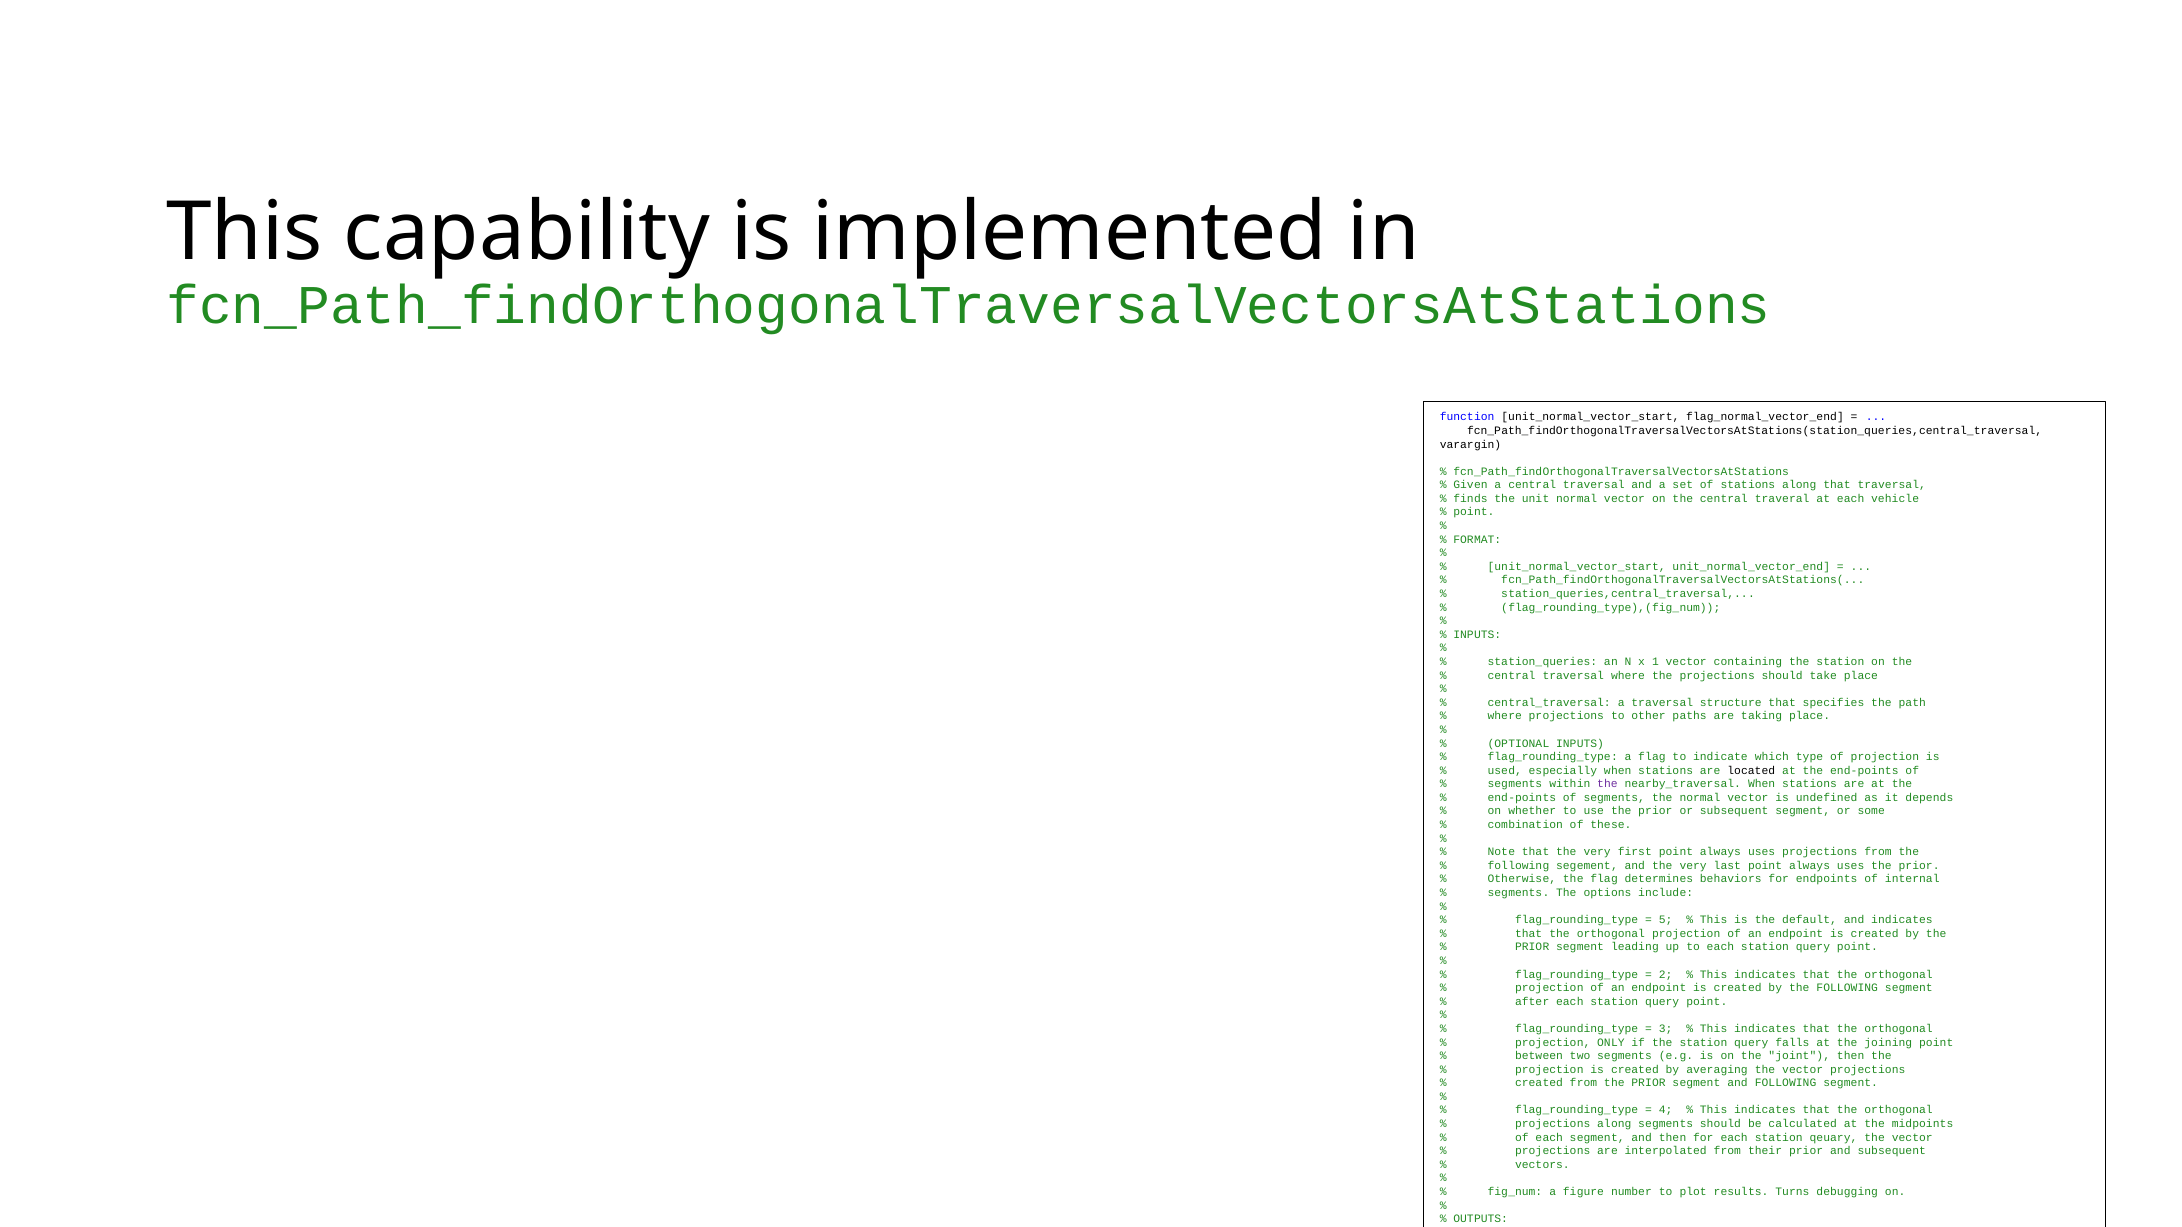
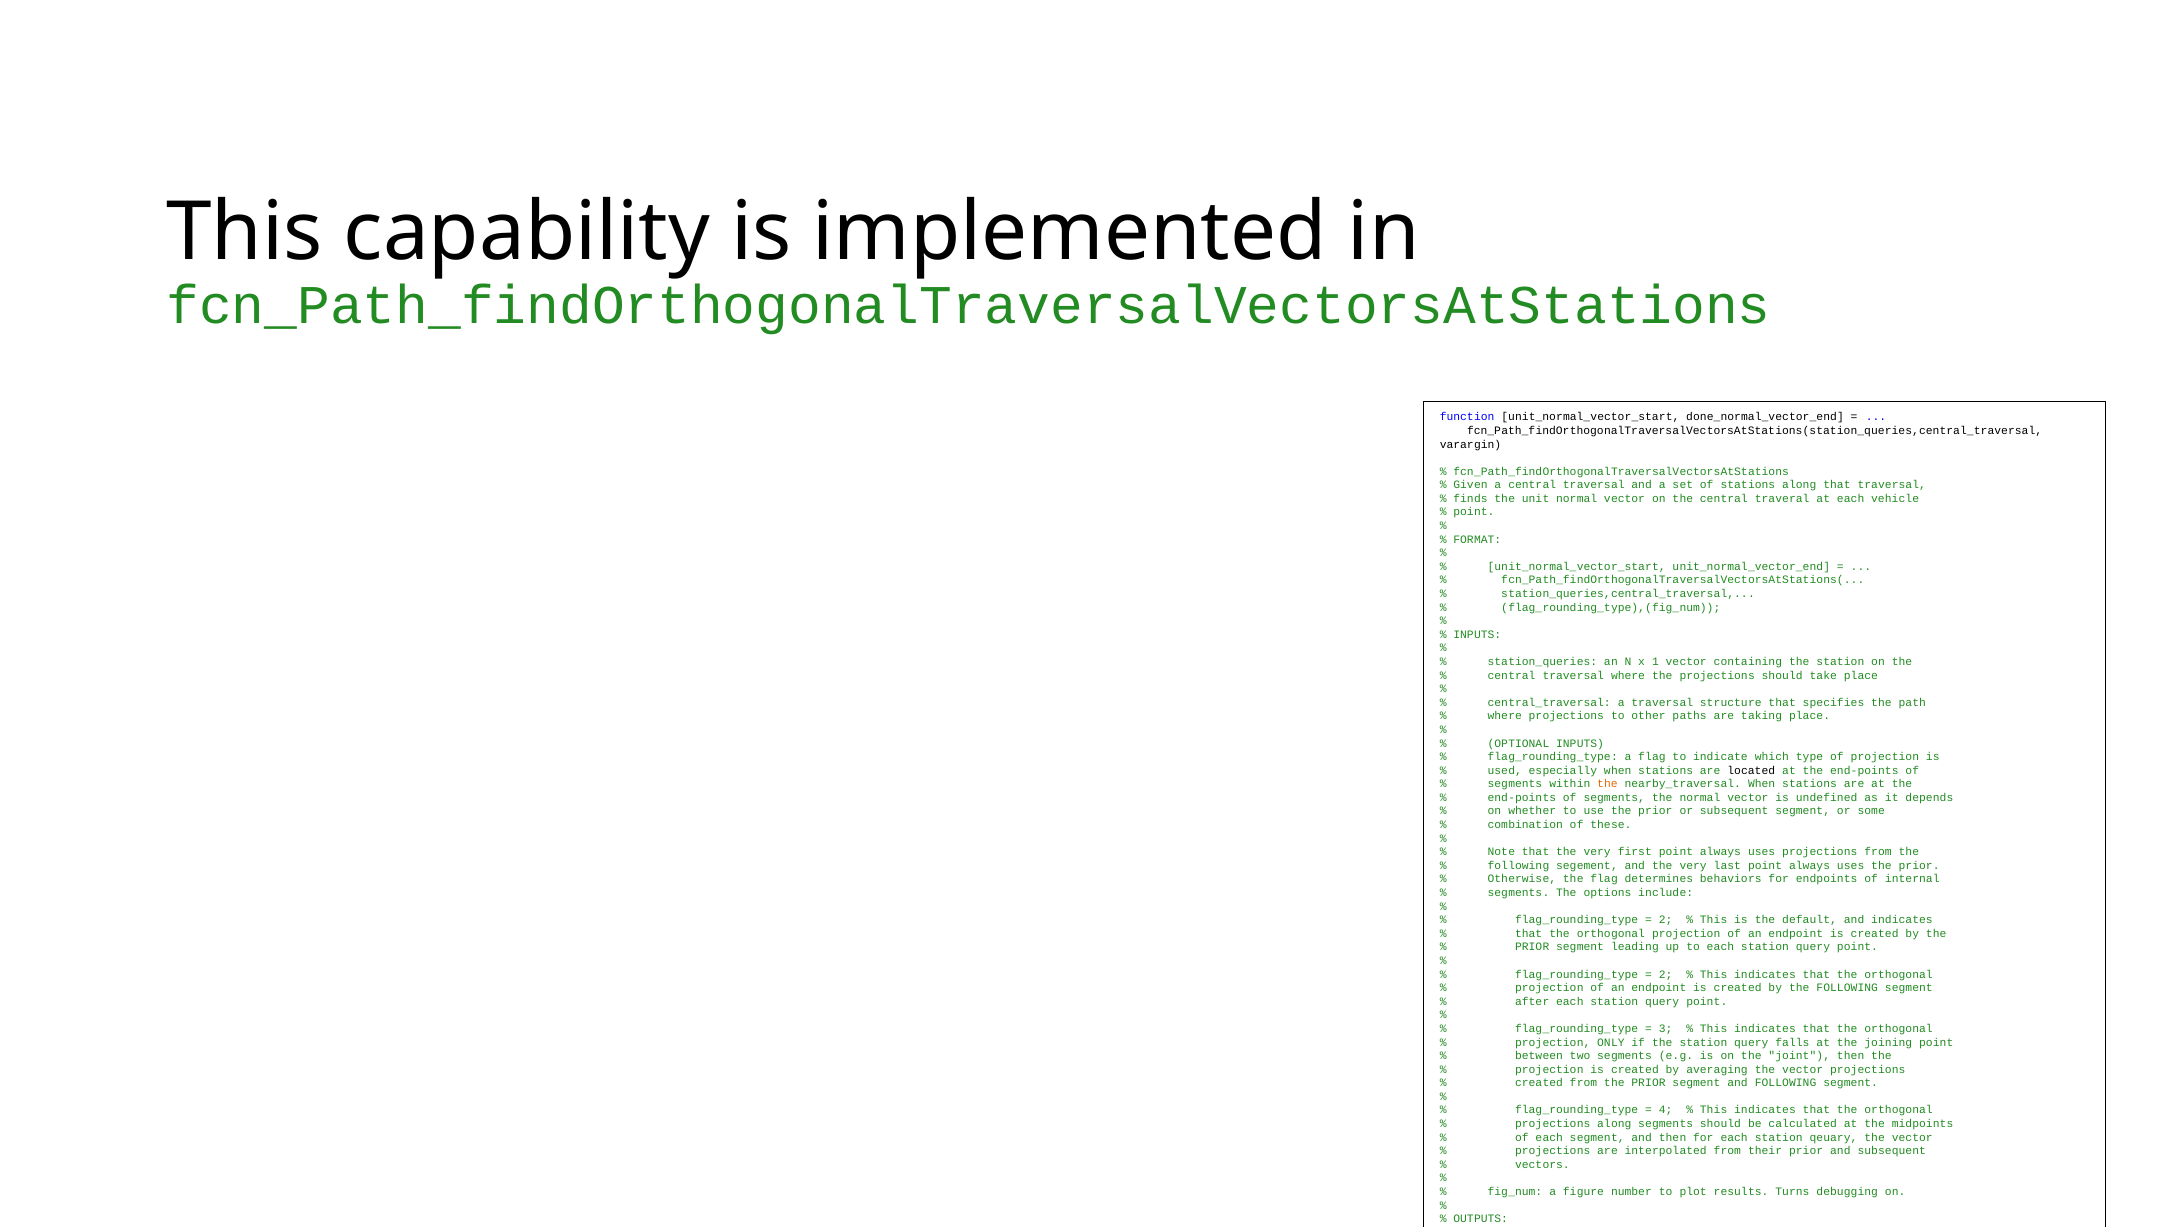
flag_normal_vector_end: flag_normal_vector_end -> done_normal_vector_end (1765, 417)
the colour: purple -> orange (1607, 784)
5: 5 -> 2 (1666, 920)
